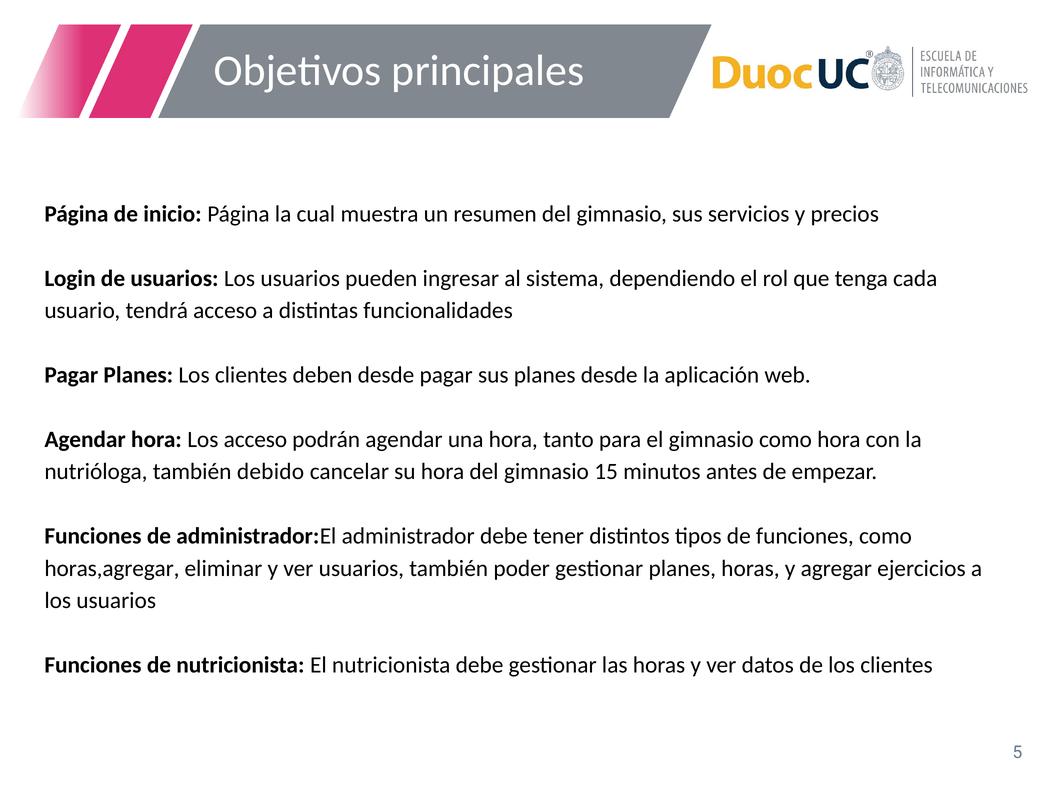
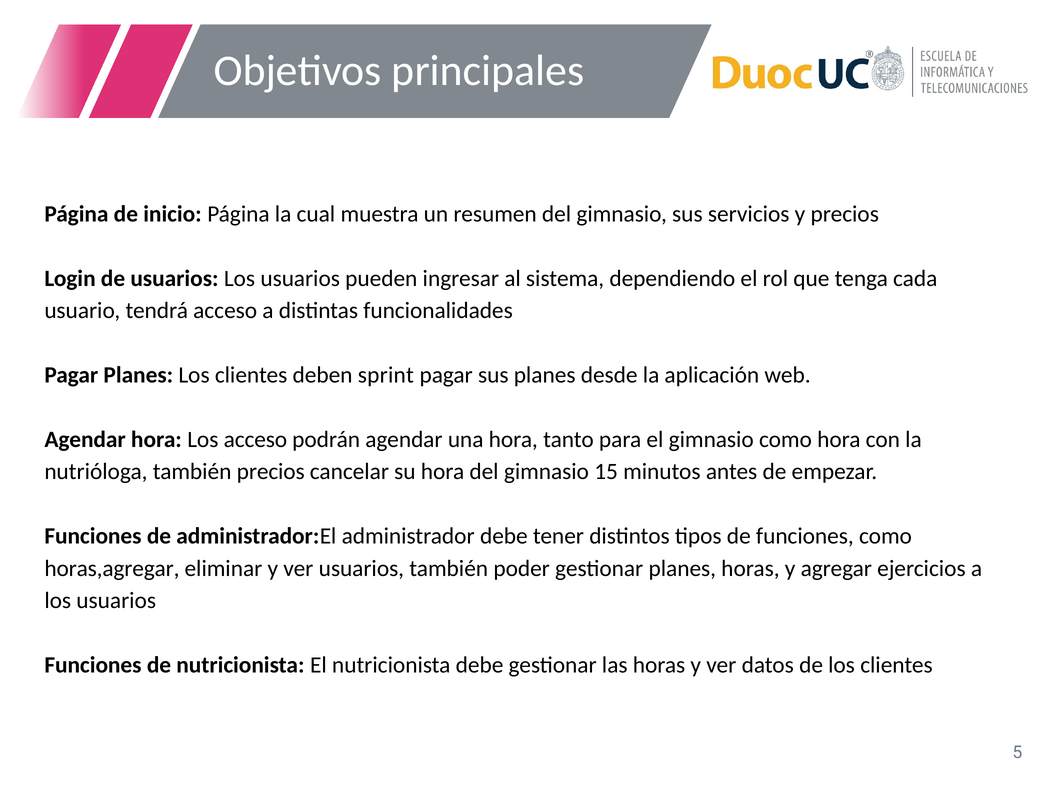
deben desde: desde -> sprint (386, 375)
también debido: debido -> precios (271, 472)
